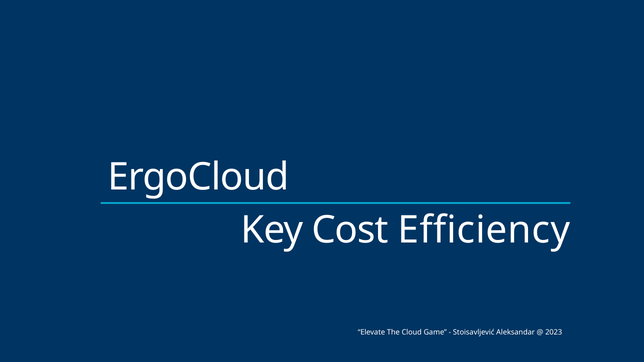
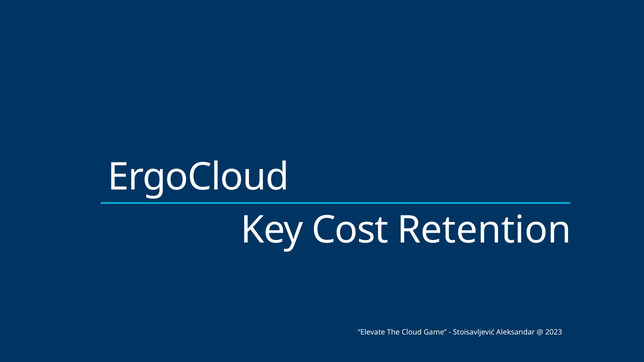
Efficiency: Efficiency -> Retention (484, 230)
